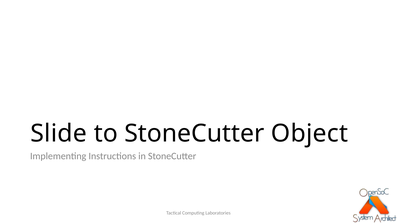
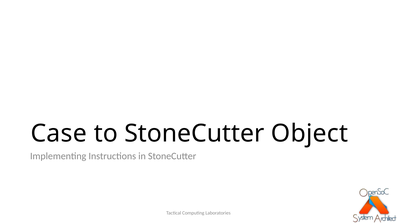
Slide: Slide -> Case (59, 134)
